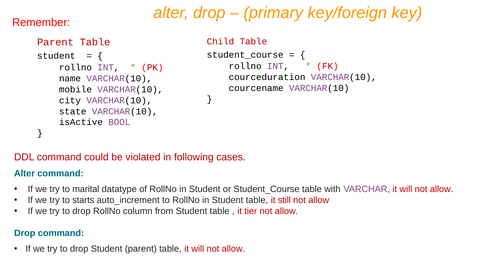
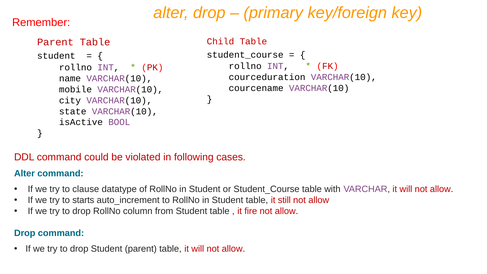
marital: marital -> clause (86, 189)
tier: tier -> fire (251, 211)
